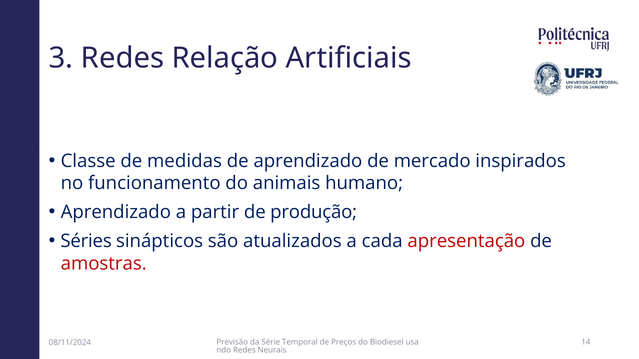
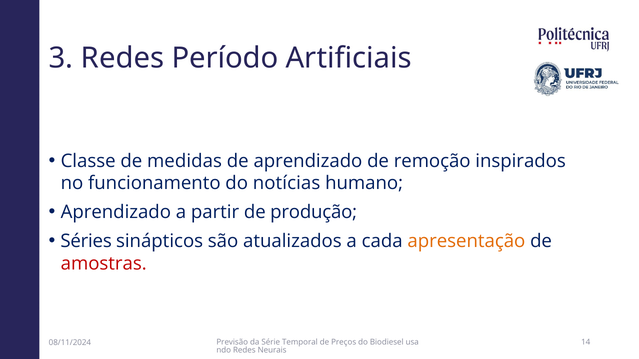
Relação: Relação -> Período (225, 58)
mercado: mercado -> remoção (432, 161)
animais: animais -> notícias (287, 184)
apresentação colour: red -> orange (466, 242)
